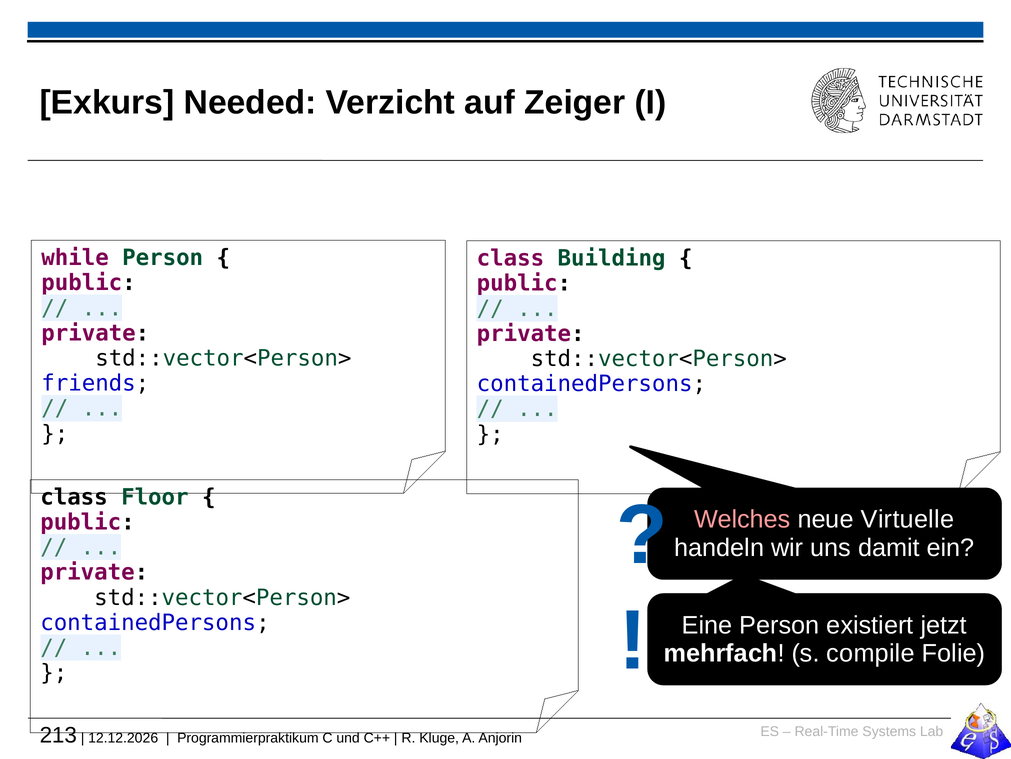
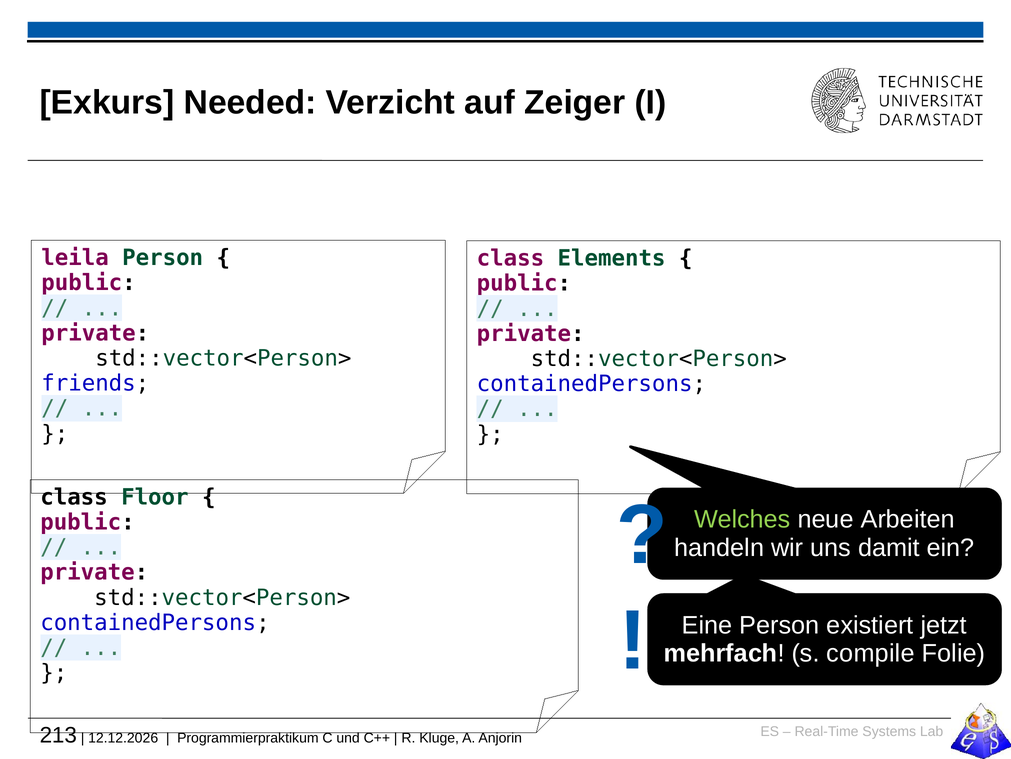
while: while -> leila (75, 258)
Building: Building -> Elements (612, 258)
Welches colour: pink -> light green (742, 519)
Virtuelle: Virtuelle -> Arbeiten (908, 519)
